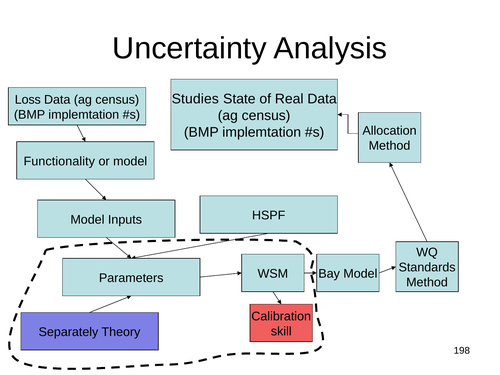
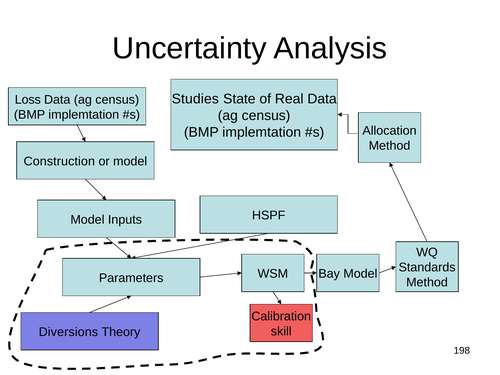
Functionality: Functionality -> Construction (59, 161)
Separately: Separately -> Diversions (68, 332)
